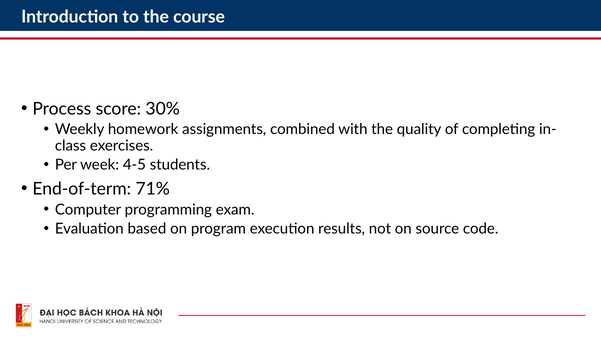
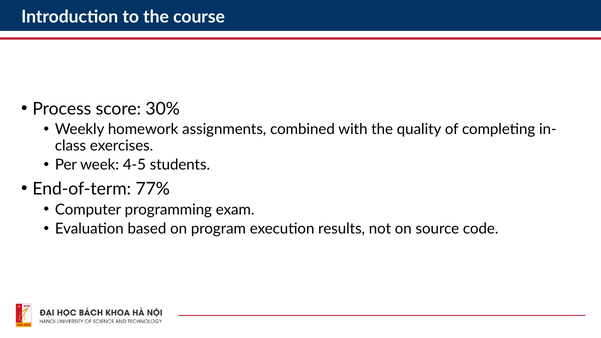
71%: 71% -> 77% (153, 189)
